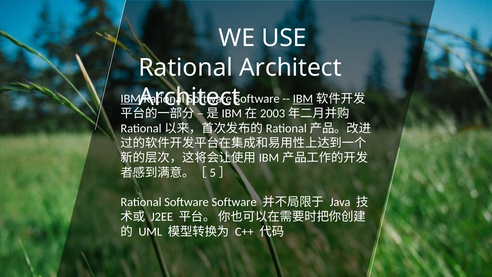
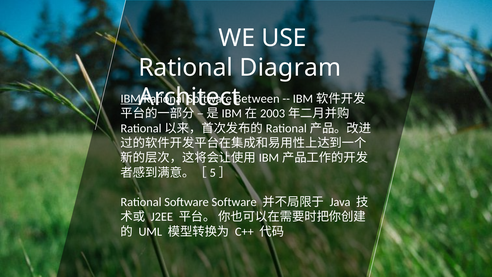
Rational Architect: Architect -> Diagram (290, 67)
Software: Software -> Between (257, 99)
IBM underline: present -> none (303, 99)
